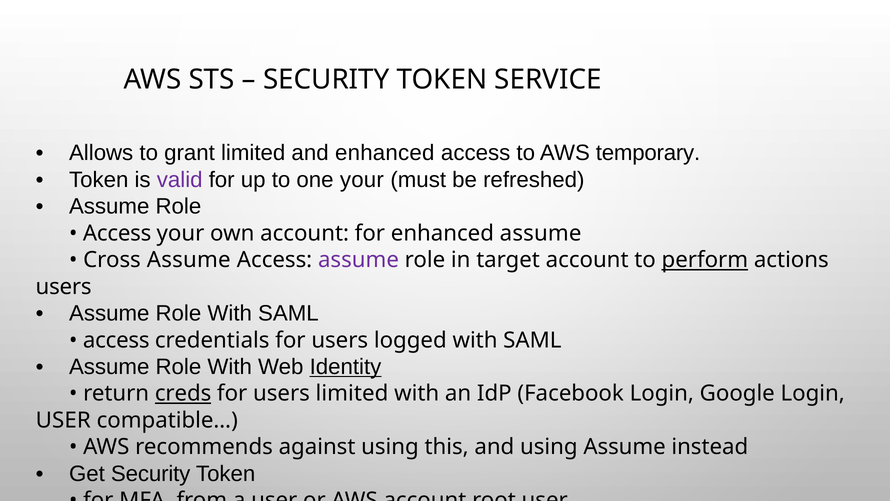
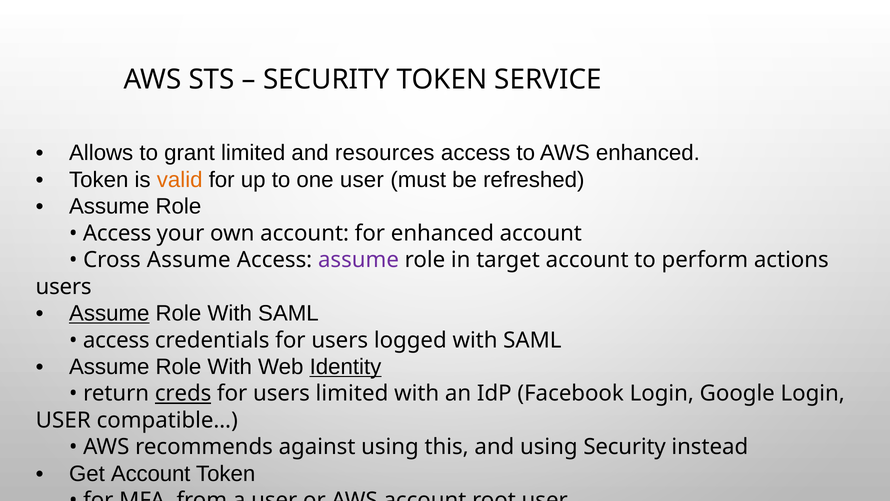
and enhanced: enhanced -> resources (385, 153)
AWS temporary: temporary -> enhanced (648, 153)
valid colour: purple -> orange (180, 180)
one your: your -> user (362, 180)
enhanced assume: assume -> account (541, 233)
perform underline: present -> none (705, 260)
Assume underline: none -> present (109, 313)
using Assume: Assume -> Security (625, 447)
Get Security: Security -> Account (151, 473)
